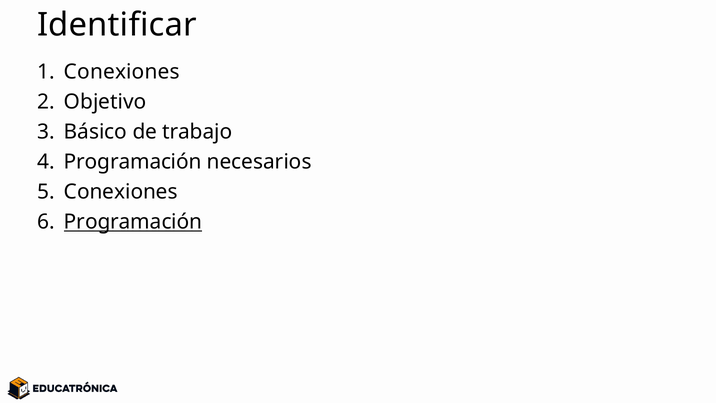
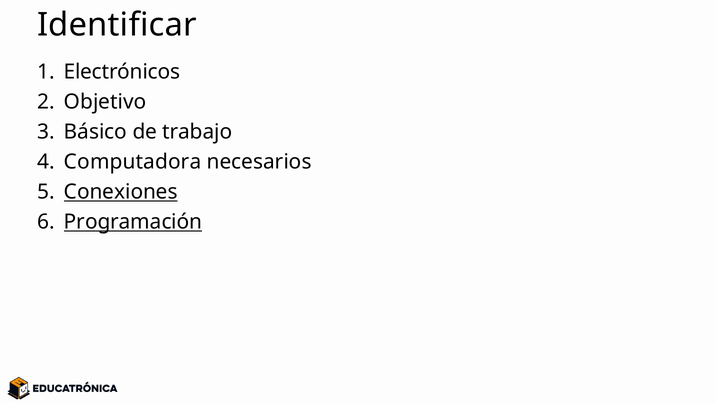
Conexiones: Conexiones -> Electrónicos (122, 72)
Programación: Programación -> Computadora (133, 162)
Conexiones underline: none -> present (121, 192)
